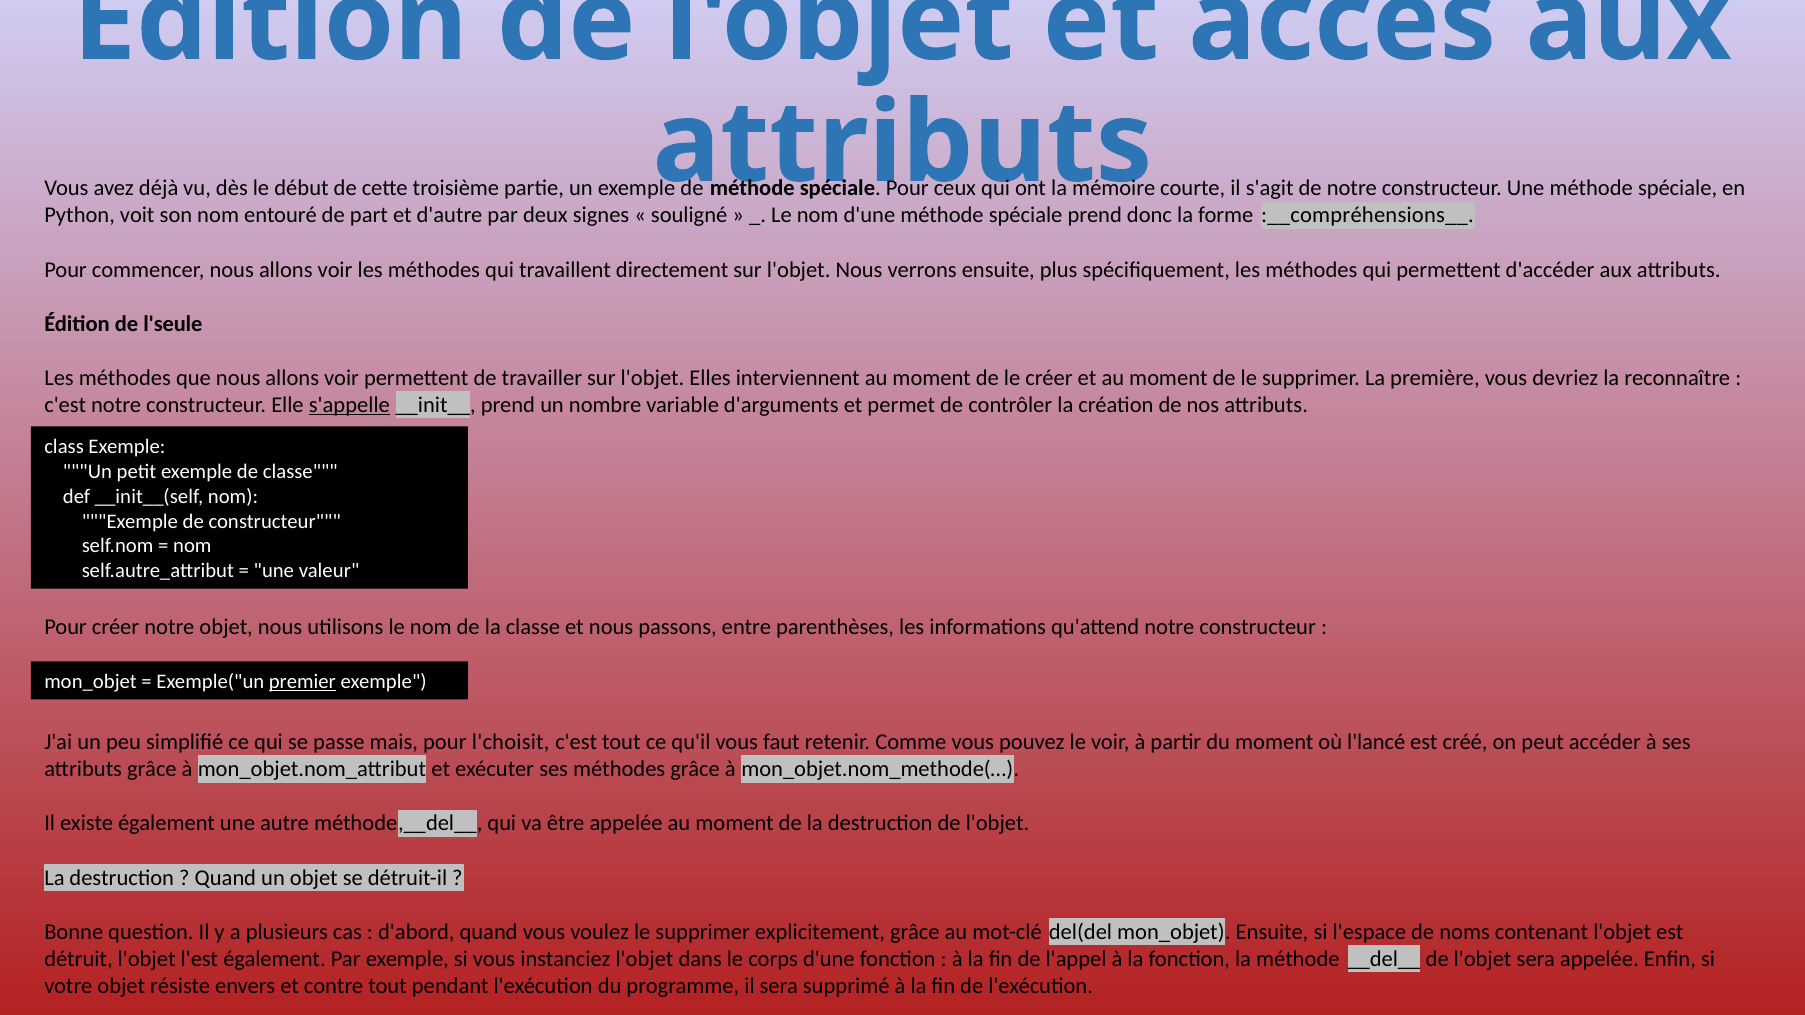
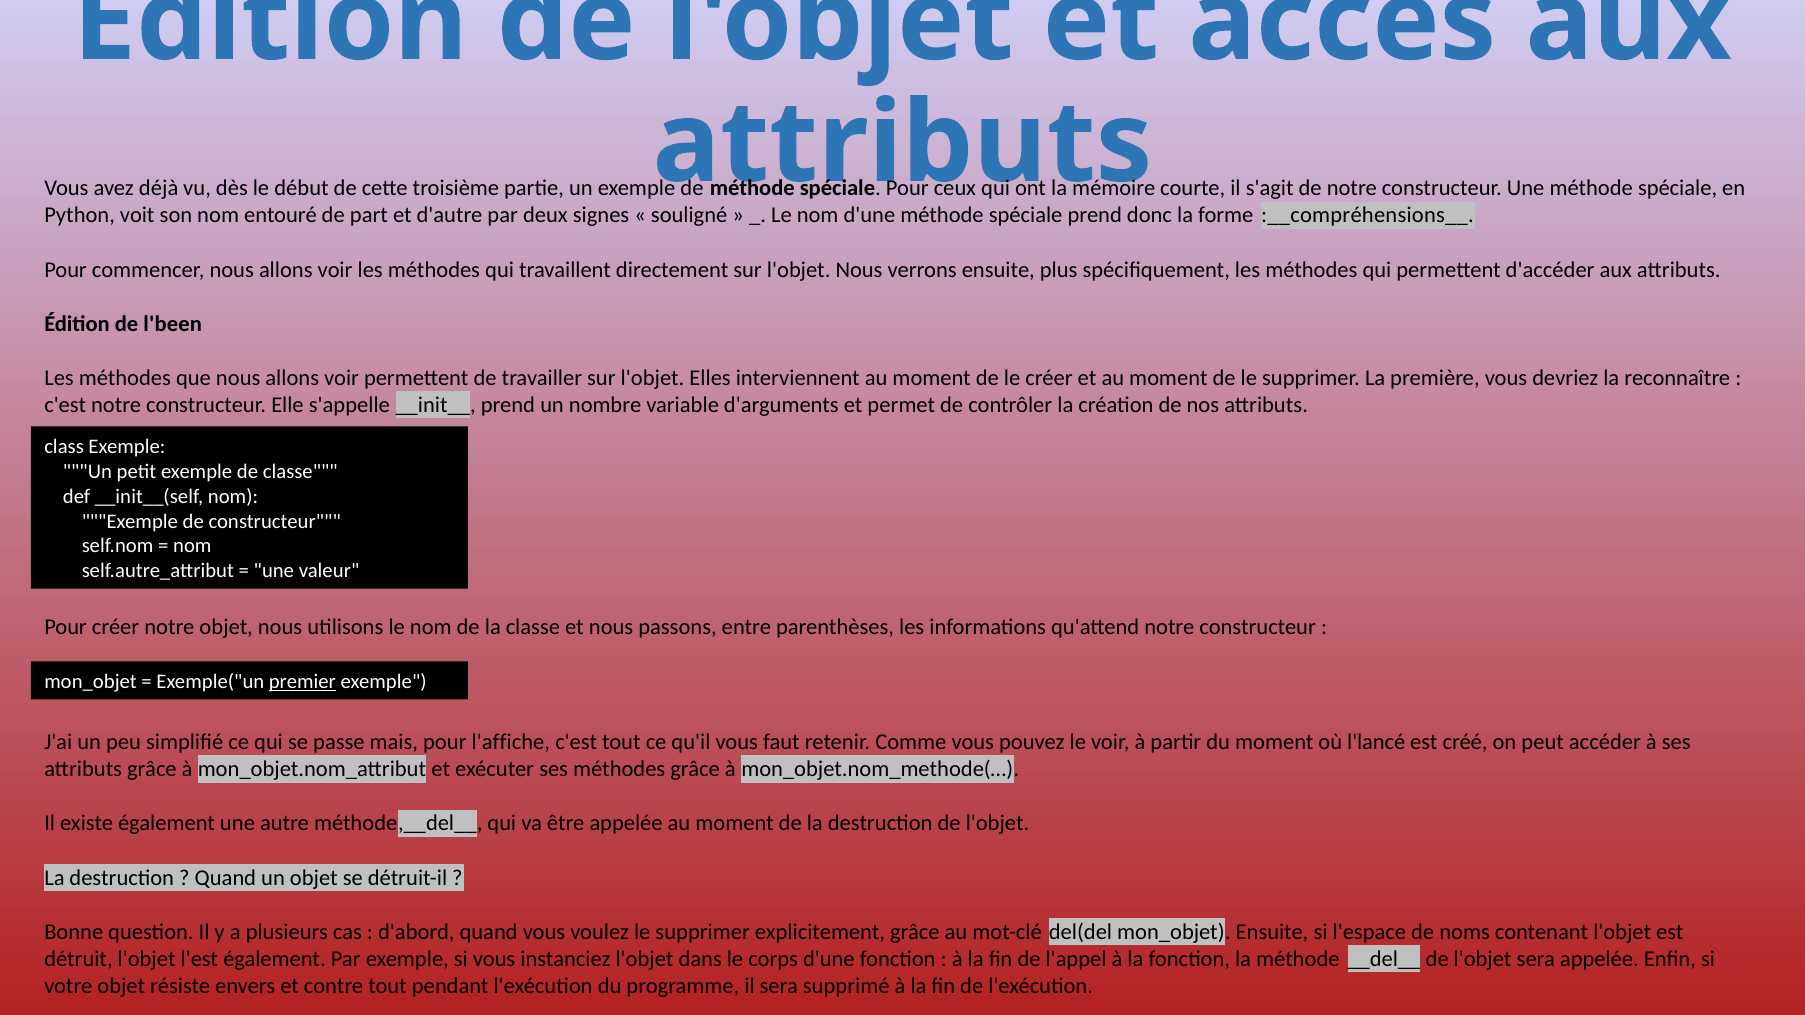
l'seule: l'seule -> l'been (173, 324)
s'appelle underline: present -> none (349, 405)
l'choisit: l'choisit -> l'affiche (511, 743)
